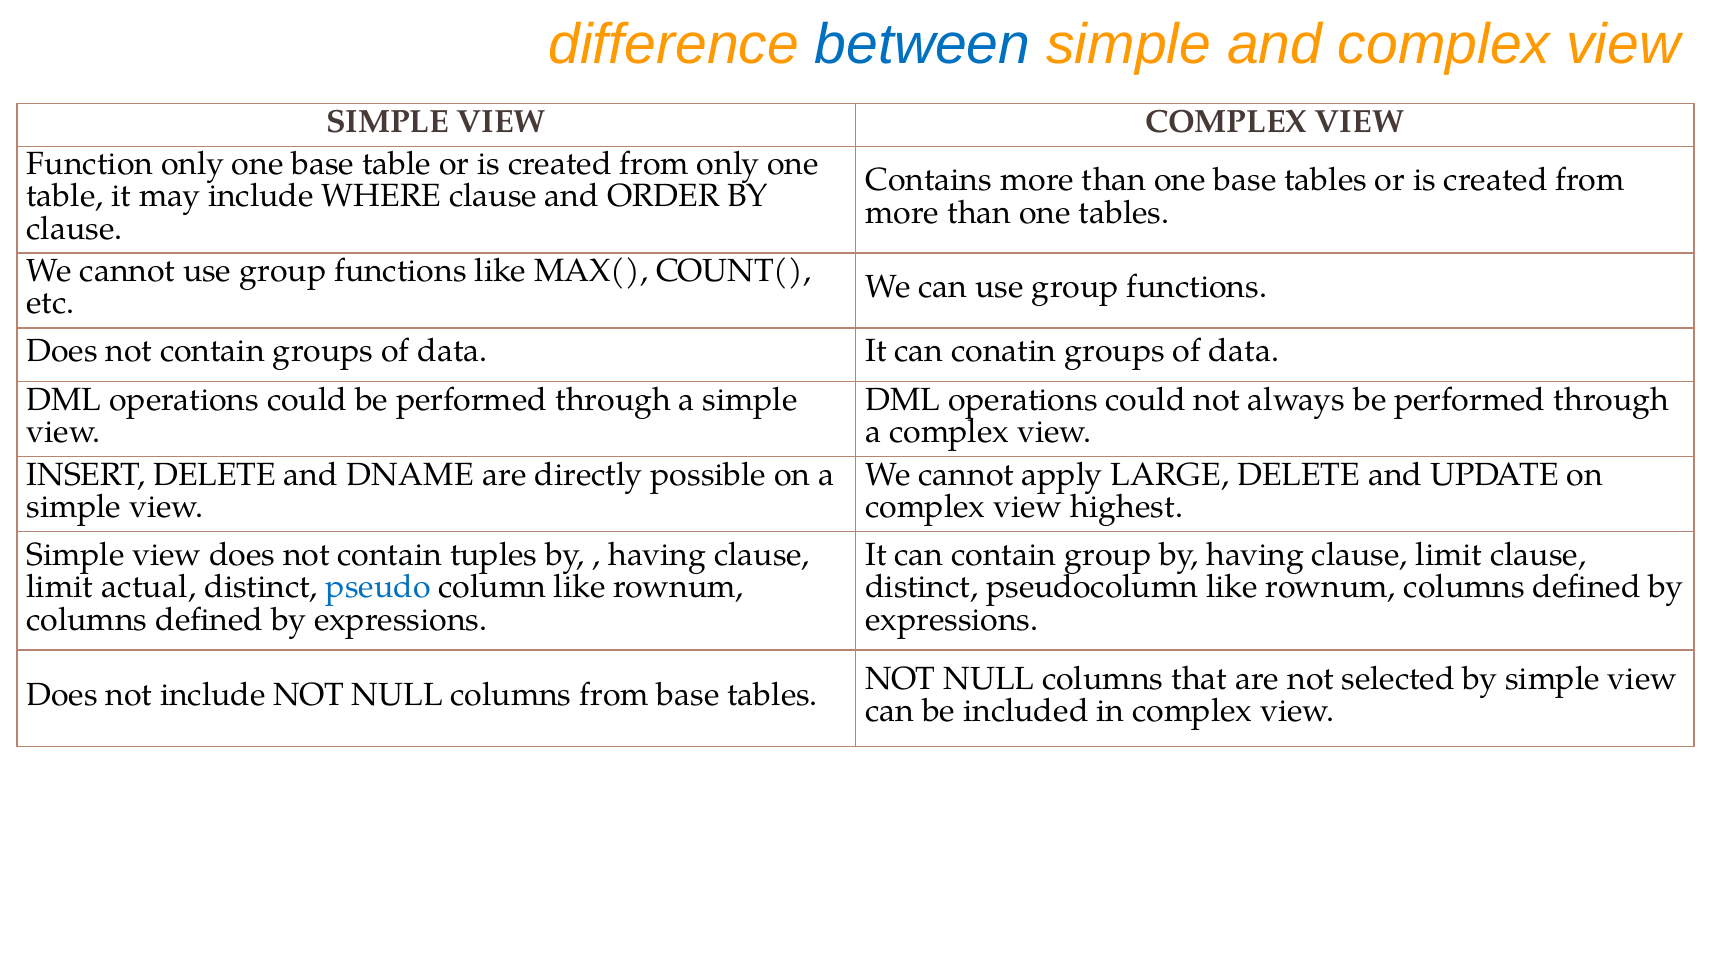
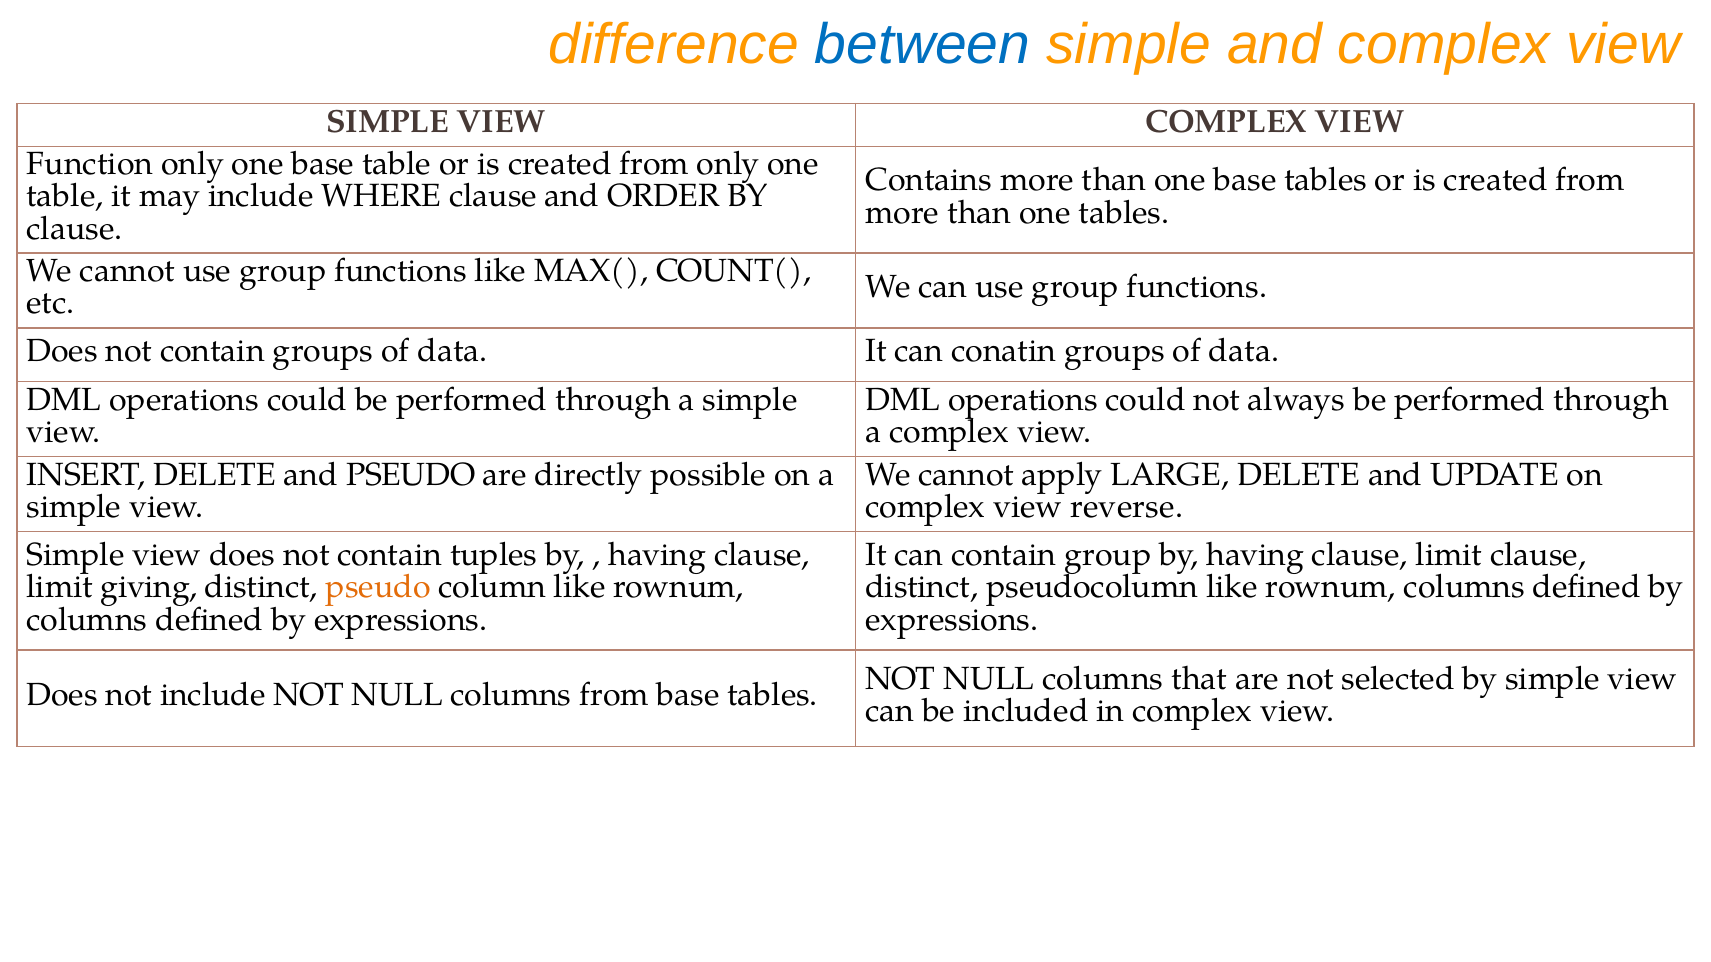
and DNAME: DNAME -> PSEUDO (411, 475)
highest: highest -> reverse (1127, 507)
actual: actual -> giving (149, 588)
pseudo colour: blue -> orange (378, 588)
